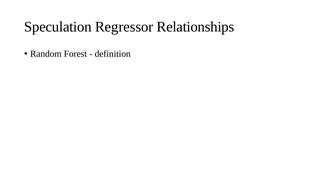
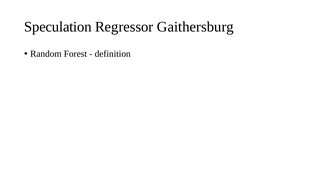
Relationships: Relationships -> Gaithersburg (195, 27)
